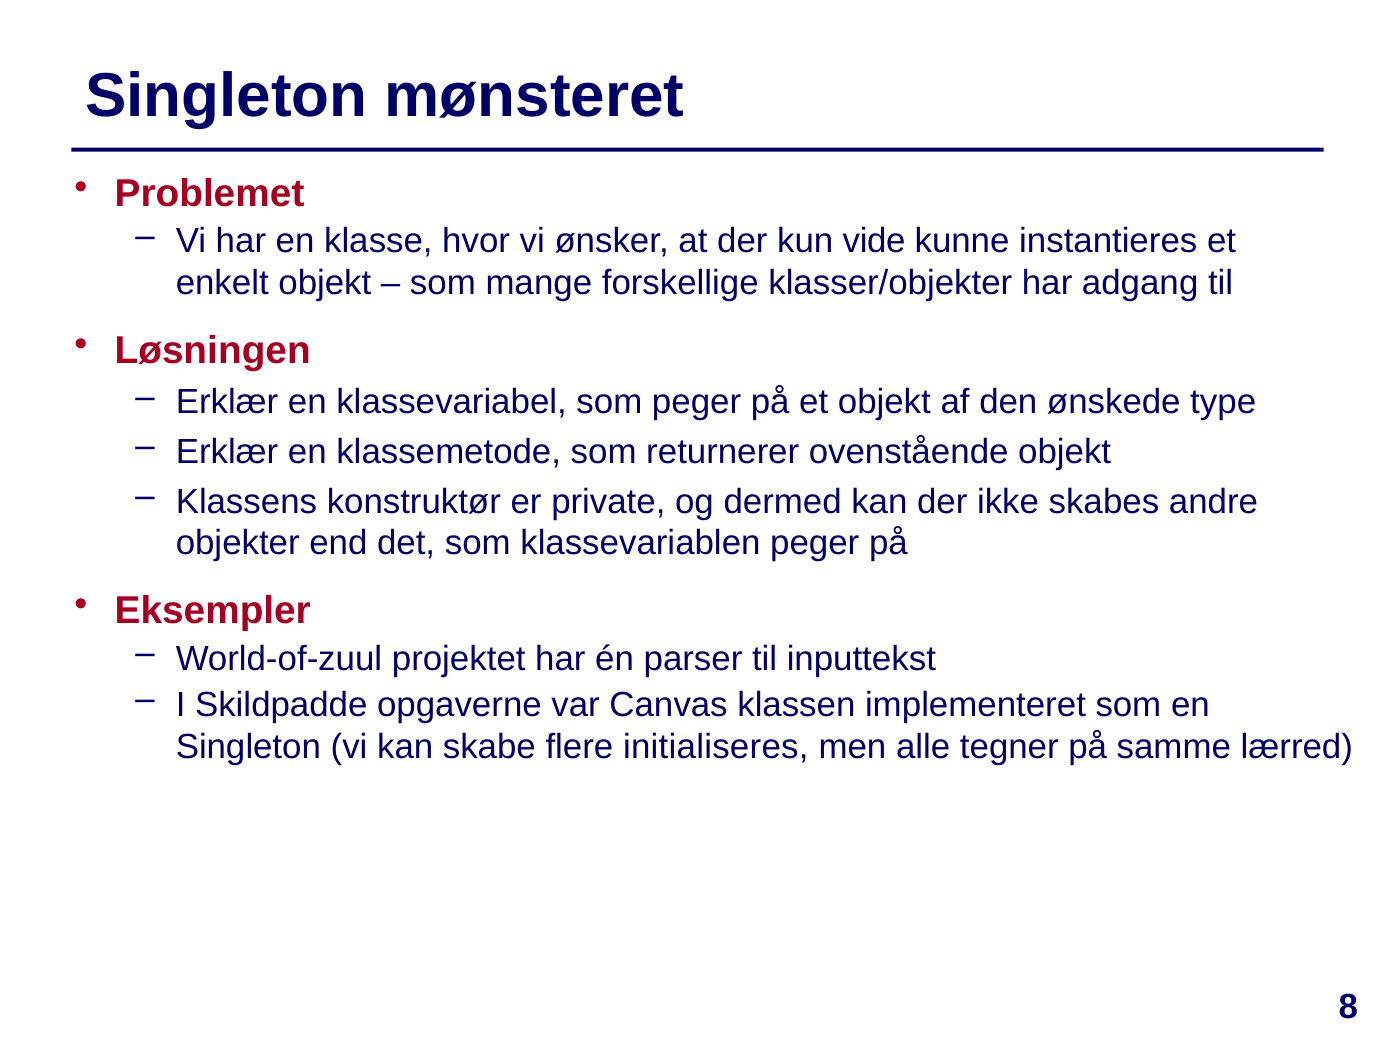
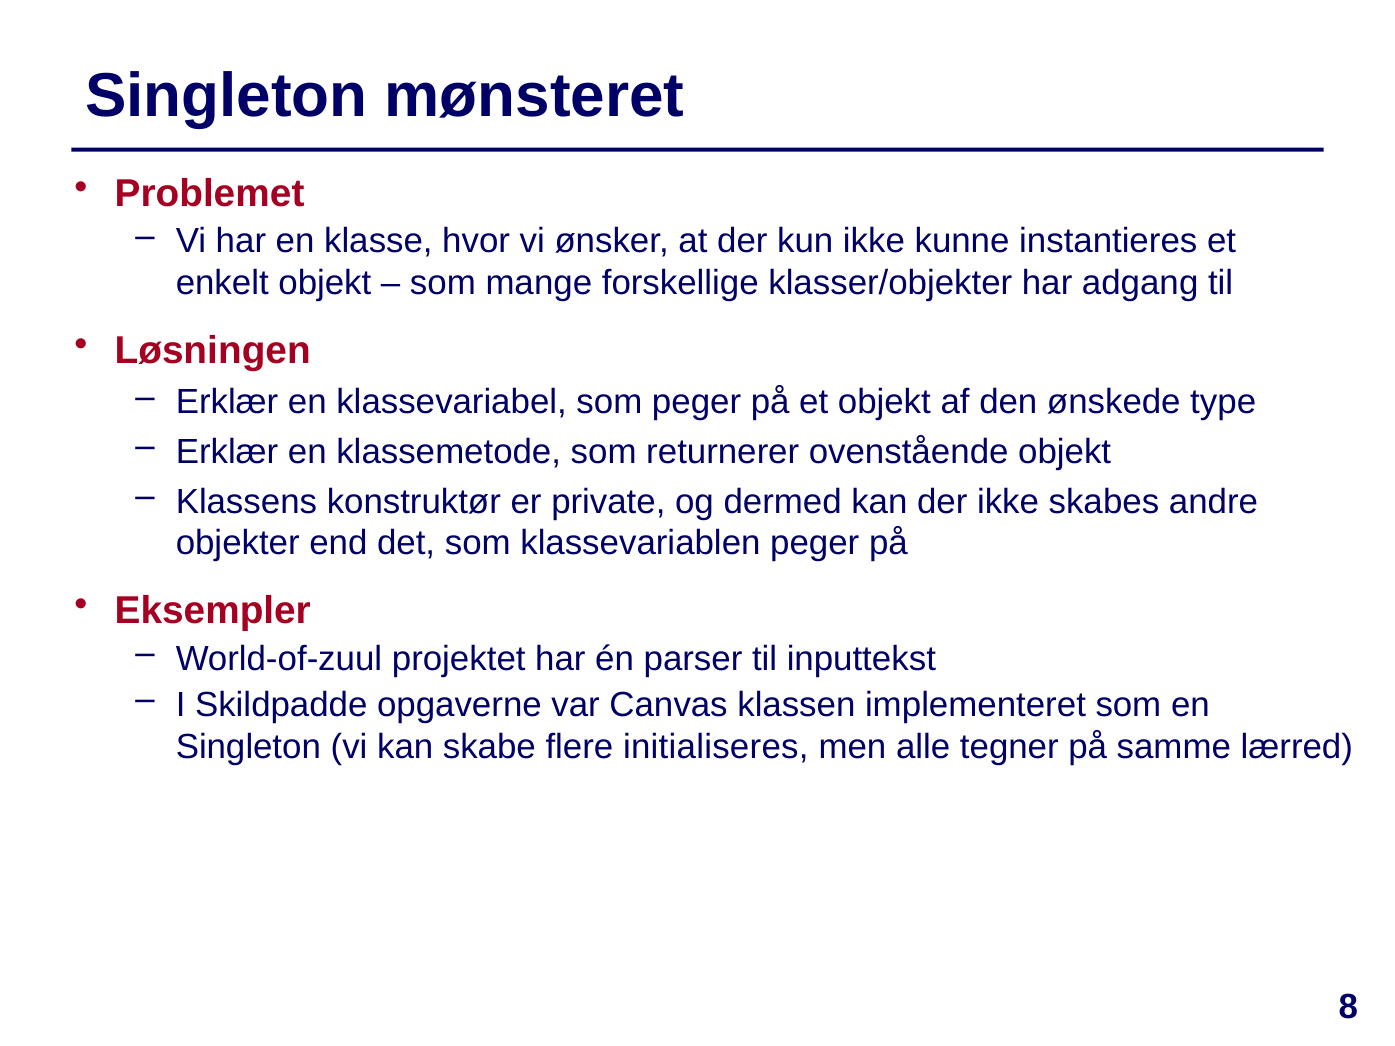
kun vide: vide -> ikke (874, 241)
